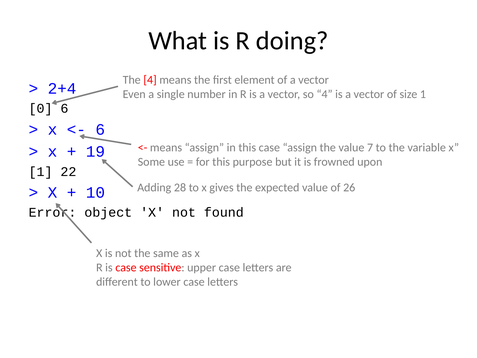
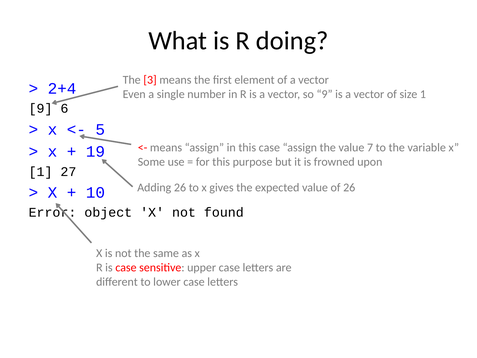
The 4: 4 -> 3 (150, 80)
so 4: 4 -> 9 (325, 94)
0: 0 -> 9 (41, 109)
6: 6 -> 5 (100, 129)
22: 22 -> 27 (68, 172)
Adding 28: 28 -> 26 (180, 187)
